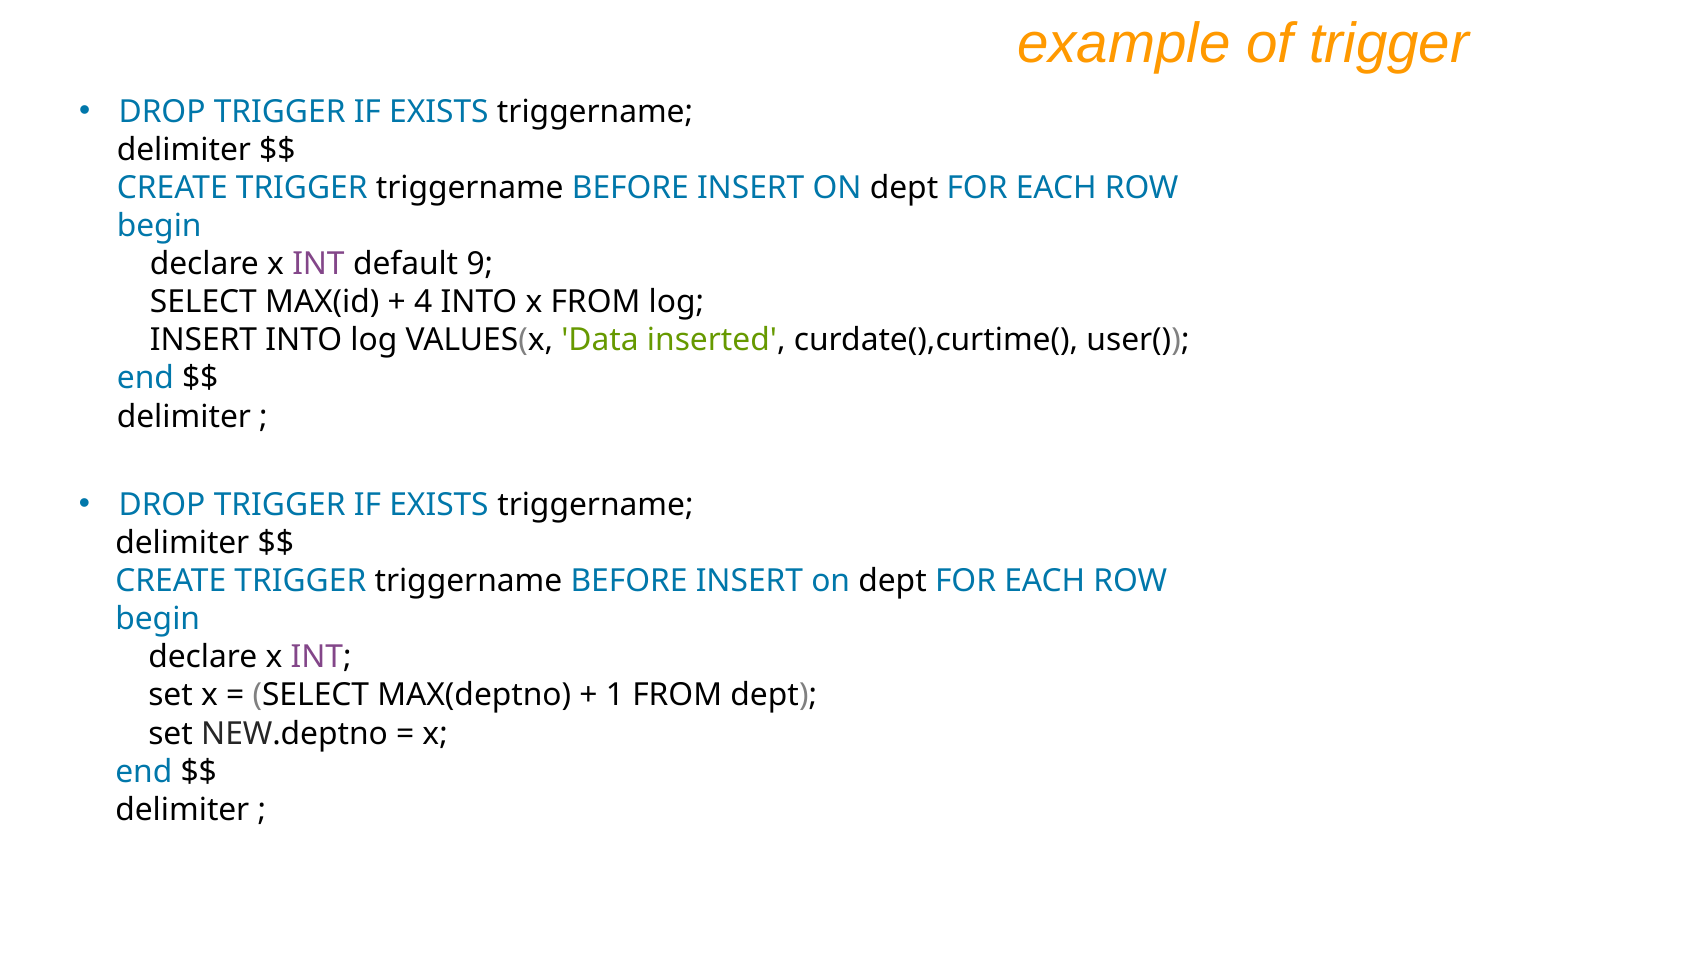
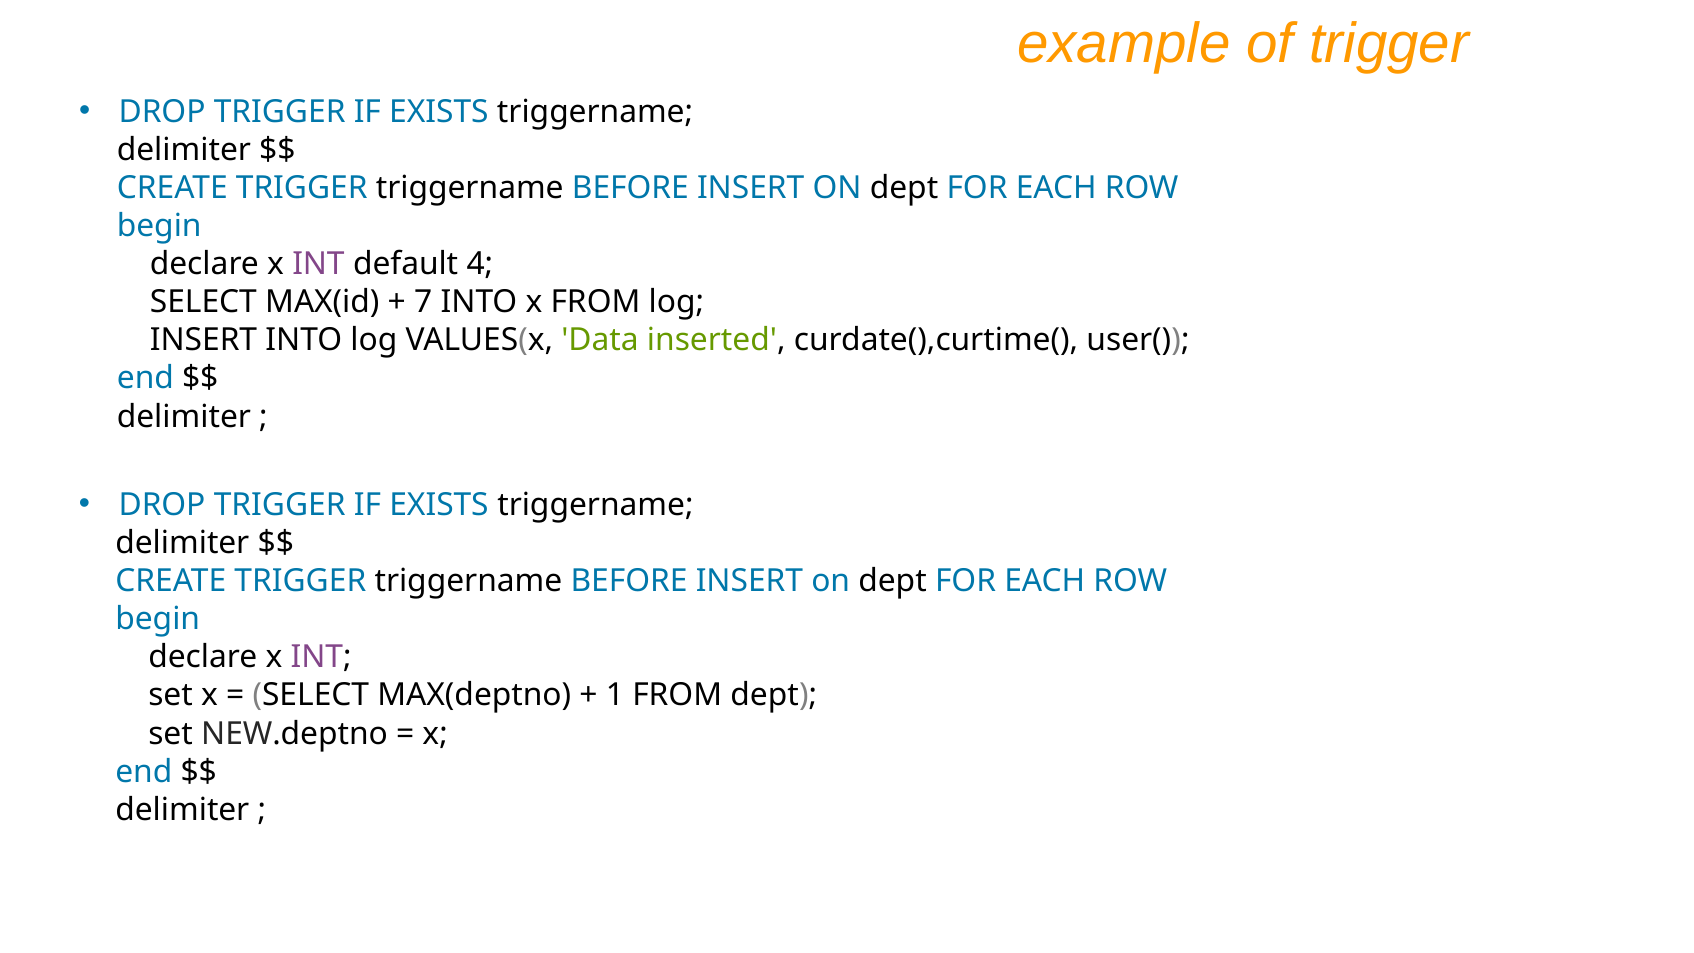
9: 9 -> 4 (480, 264)
4: 4 -> 7 (423, 302)
